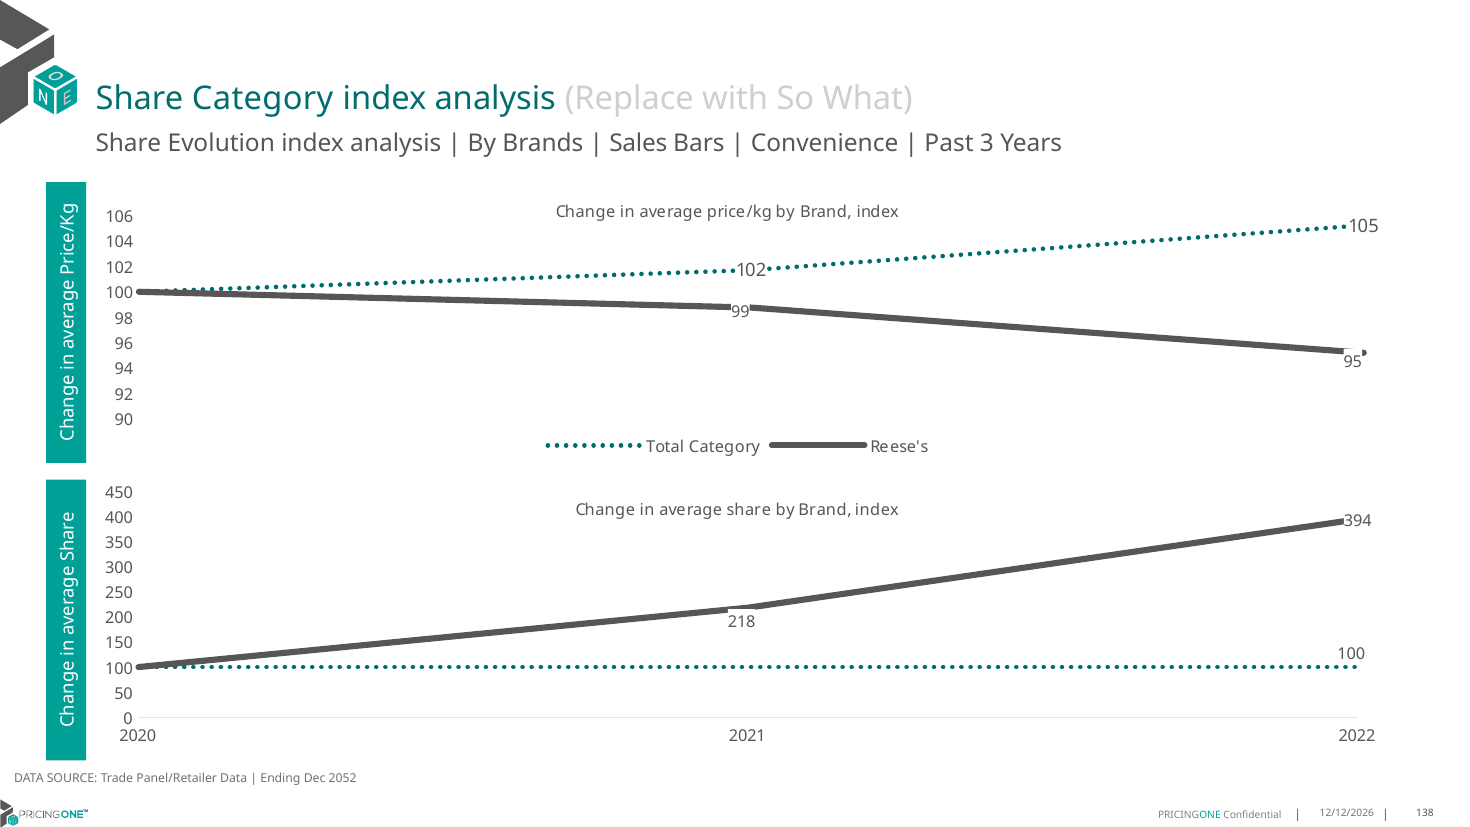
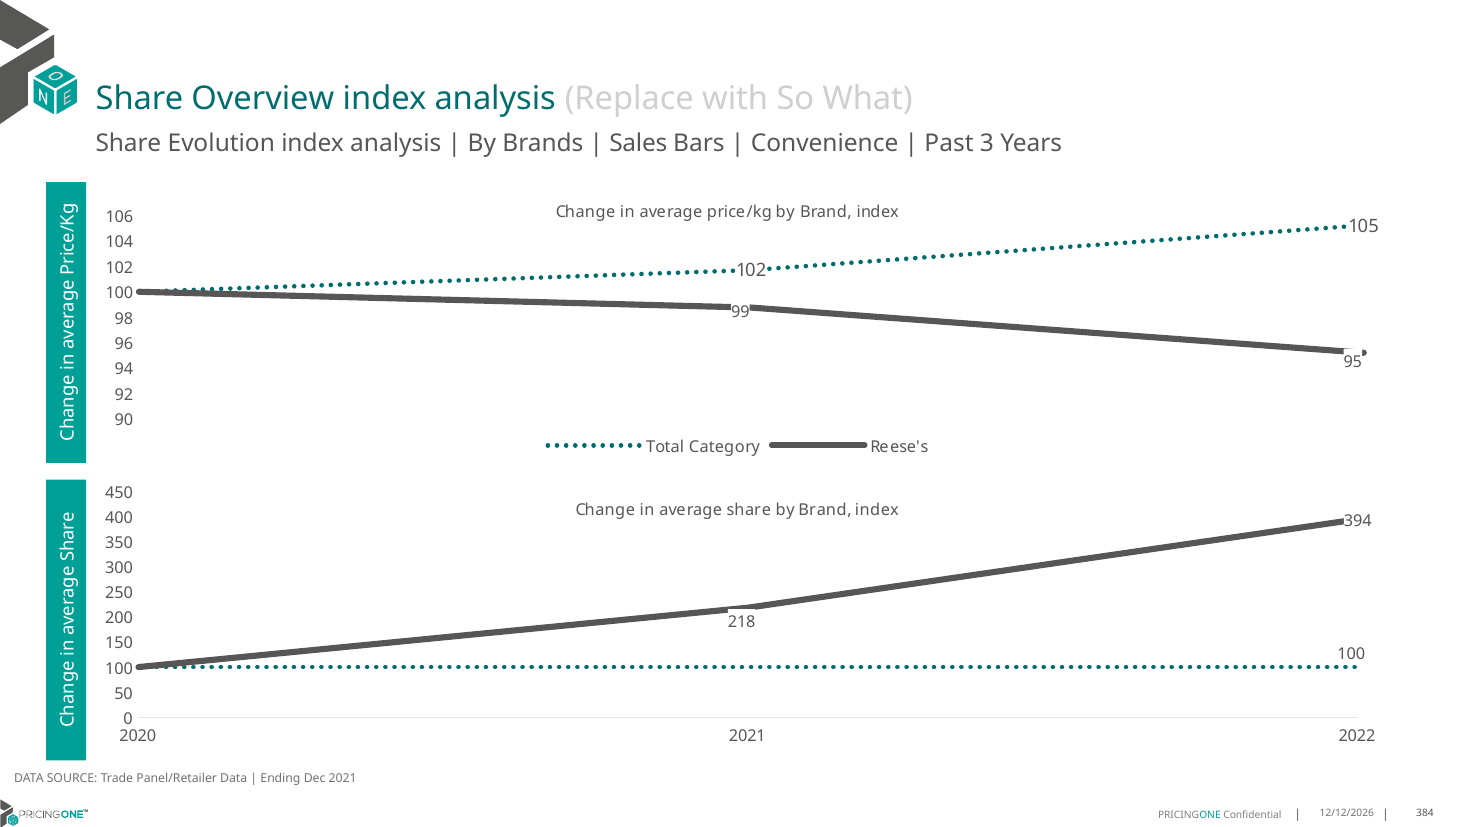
Share Category: Category -> Overview (263, 99)
Dec 2052: 2052 -> 2021 (343, 779)
138: 138 -> 384 (1425, 813)
